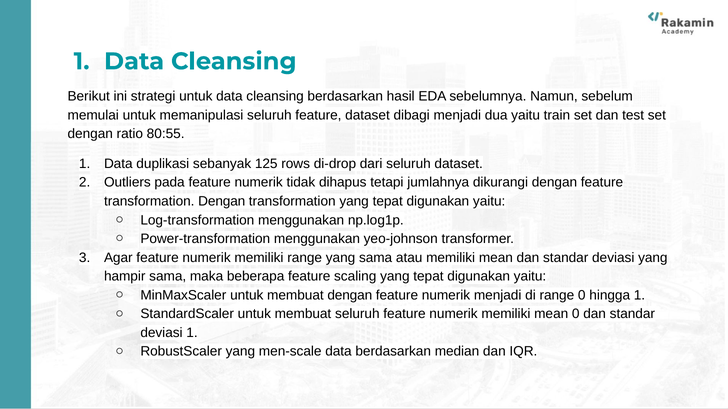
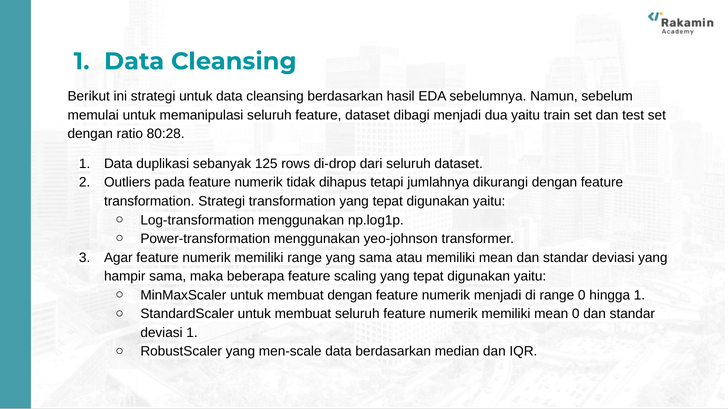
80:55: 80:55 -> 80:28 (166, 134)
transformation Dengan: Dengan -> Strategi (222, 201)
